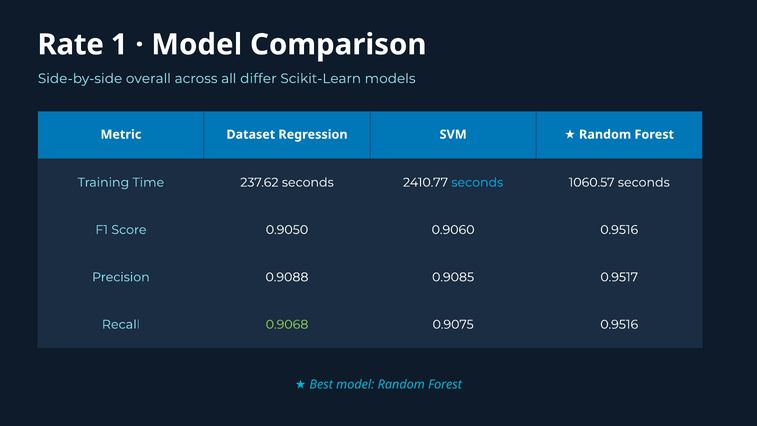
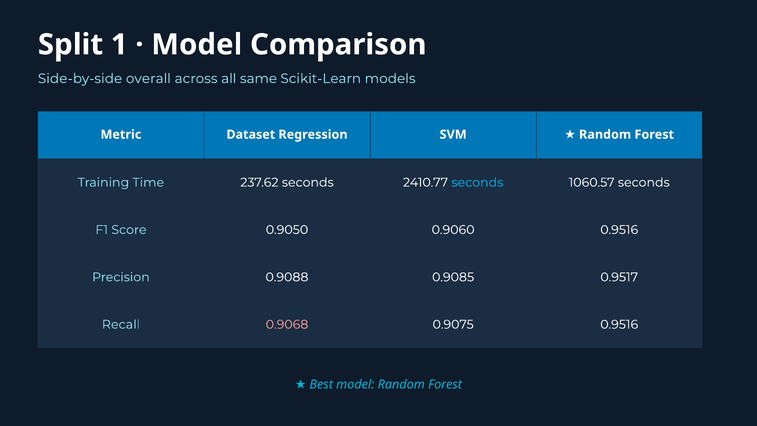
Rate: Rate -> Split (70, 45)
differ: differ -> same (259, 79)
0.9068 colour: light green -> pink (287, 324)
